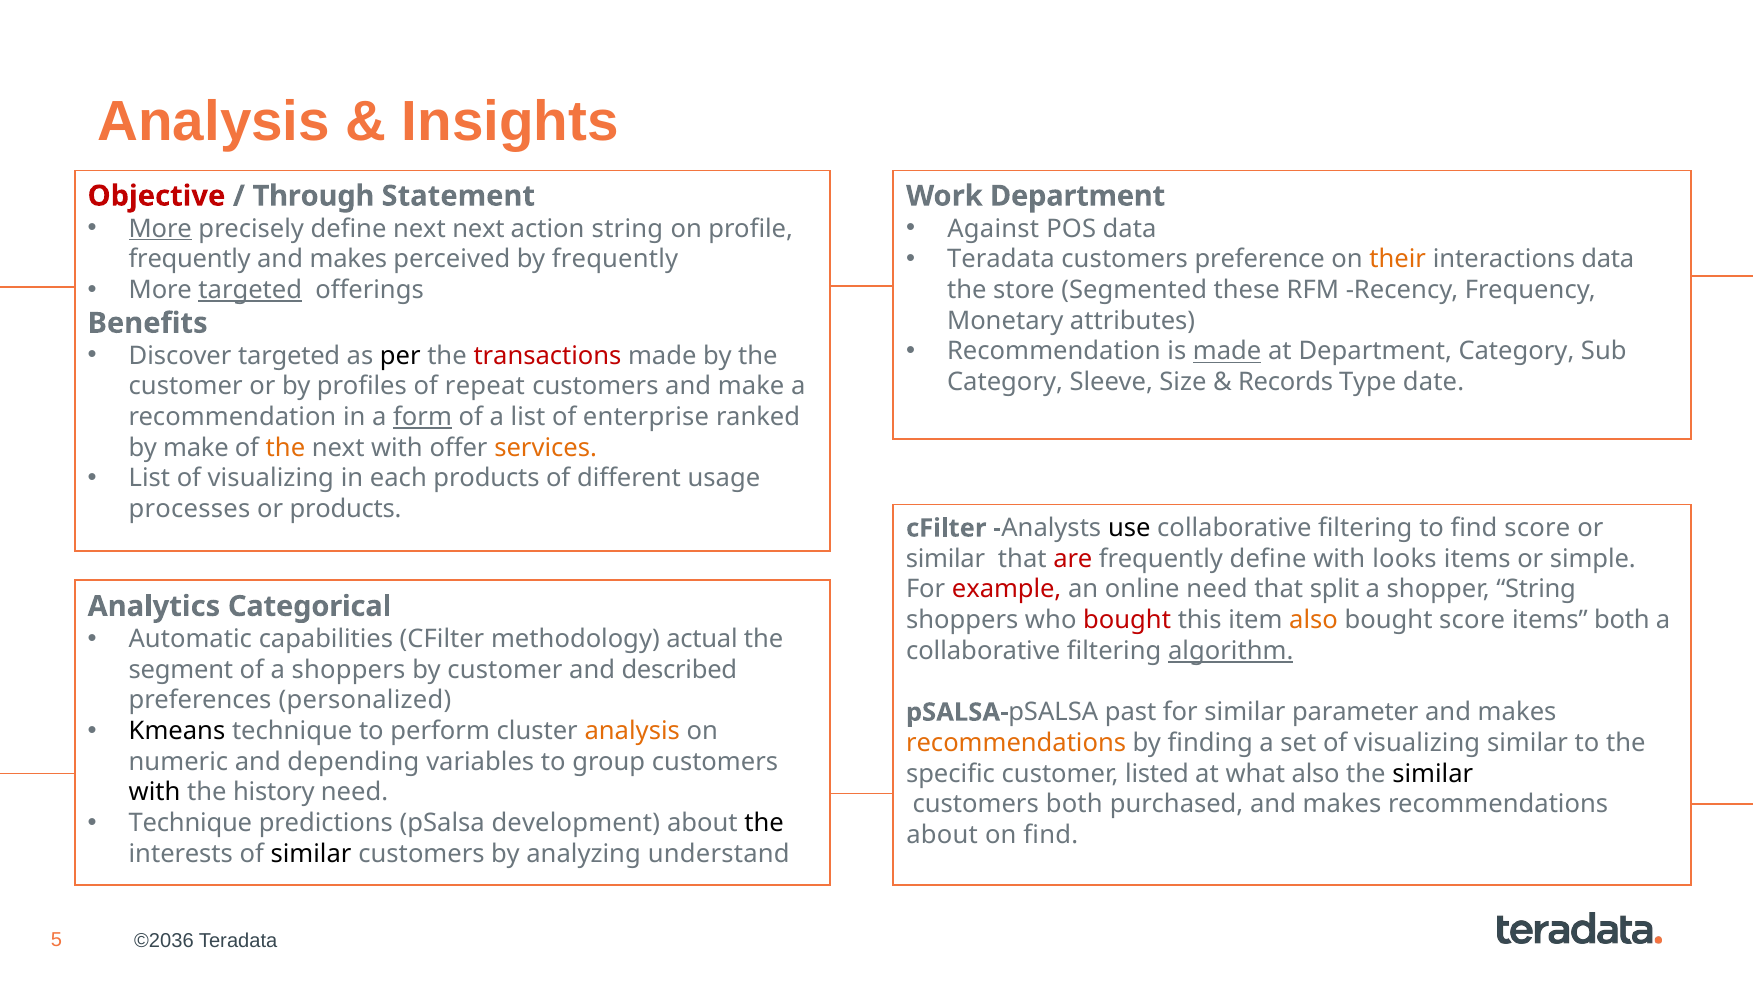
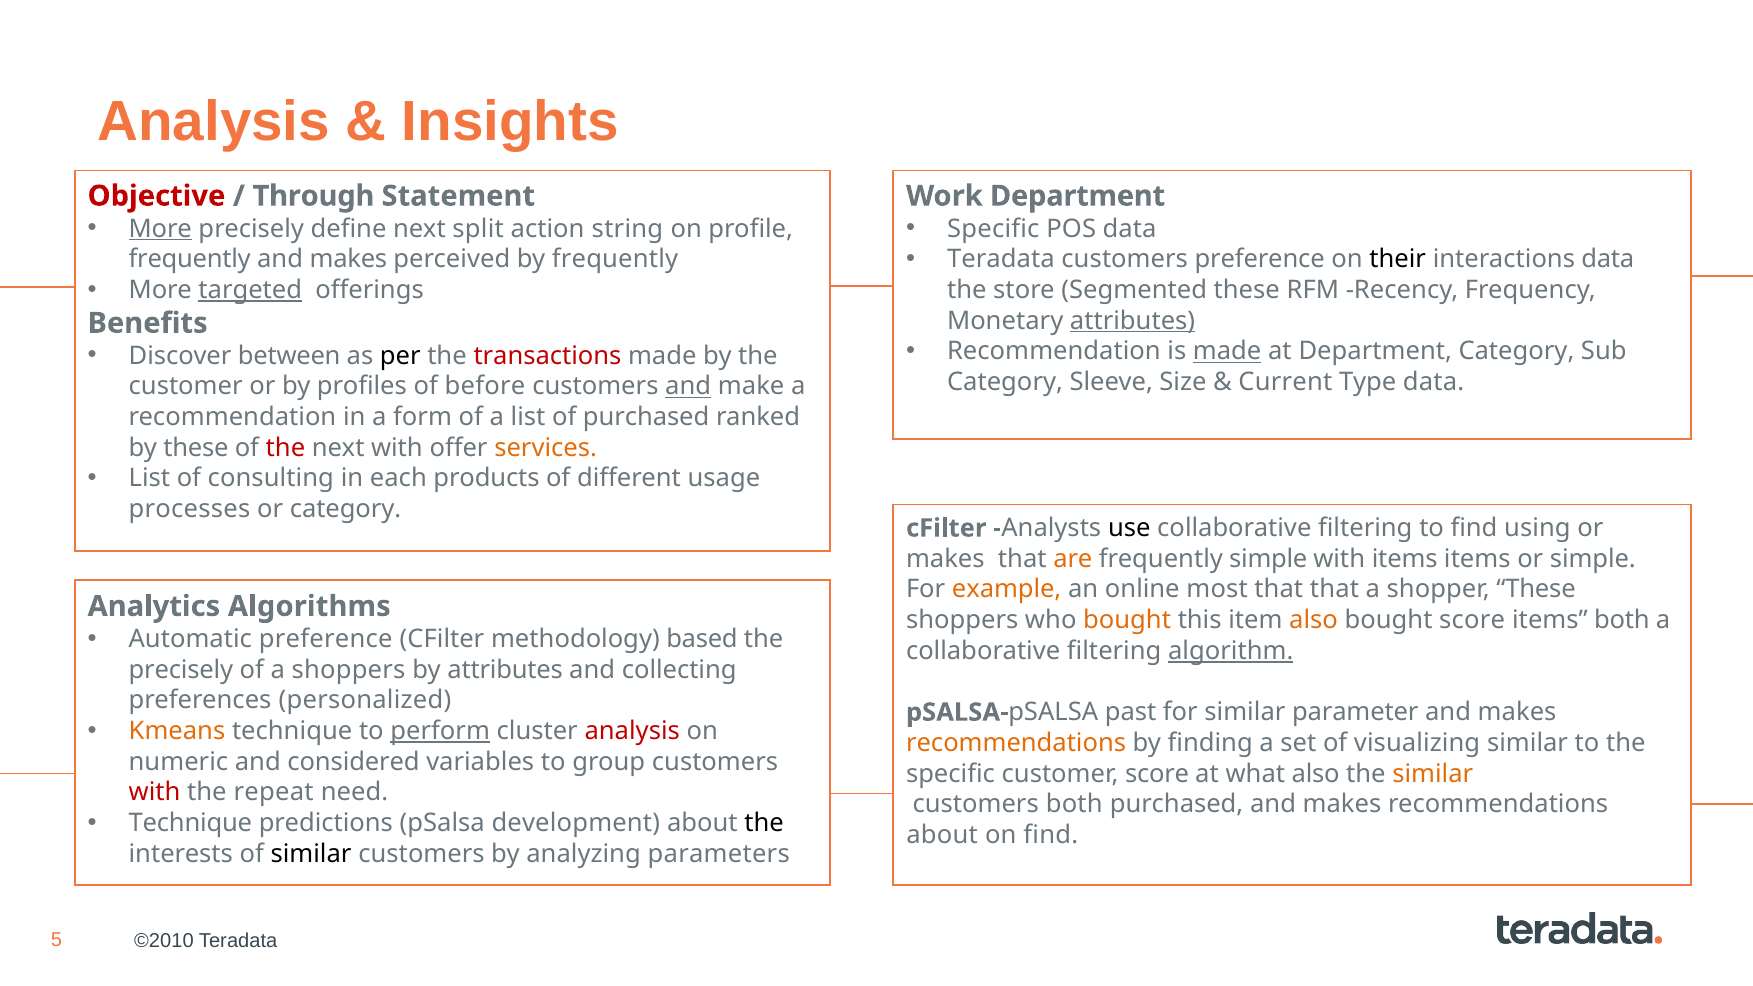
next next: next -> split (478, 229)
Against: Against -> Specific (993, 229)
their colour: orange -> black (1398, 259)
attributes underline: none -> present (1133, 321)
Discover targeted: targeted -> between (289, 356)
Records: Records -> Current (1285, 382)
Type date: date -> data (1434, 382)
repeat: repeat -> before (485, 386)
and underline: none -> present (688, 386)
form underline: present -> none (423, 417)
of enterprise: enterprise -> purchased (646, 417)
by make: make -> these (196, 448)
the colour: orange -> red (285, 448)
List of visualizing: visualizing -> consulting (271, 479)
or products: products -> category (345, 509)
find score: score -> using (1537, 528)
similar: similar -> makes (945, 559)
are colour: red -> orange (1073, 559)
frequently define: define -> simple (1268, 559)
with looks: looks -> items (1405, 559)
example colour: red -> orange (1007, 590)
online need: need -> most (1217, 590)
that split: split -> that (1334, 590)
shopper String: String -> These (1536, 590)
Categorical: Categorical -> Algorithms (309, 606)
bought colour: red -> orange (1127, 620)
Automatic capabilities: capabilities -> preference (326, 639)
actual: actual -> based (702, 639)
segment: segment -> precisely (181, 670)
by customer: customer -> attributes (505, 670)
described: described -> collecting (679, 670)
Kmeans colour: black -> orange (177, 731)
perform underline: none -> present (440, 731)
analysis colour: orange -> red (632, 731)
depending: depending -> considered (354, 762)
customer listed: listed -> score (1157, 774)
similar colour: black -> orange (1433, 774)
with colour: black -> red (155, 792)
history: history -> repeat (274, 792)
understand: understand -> parameters (719, 854)
©2036: ©2036 -> ©2010 (164, 940)
